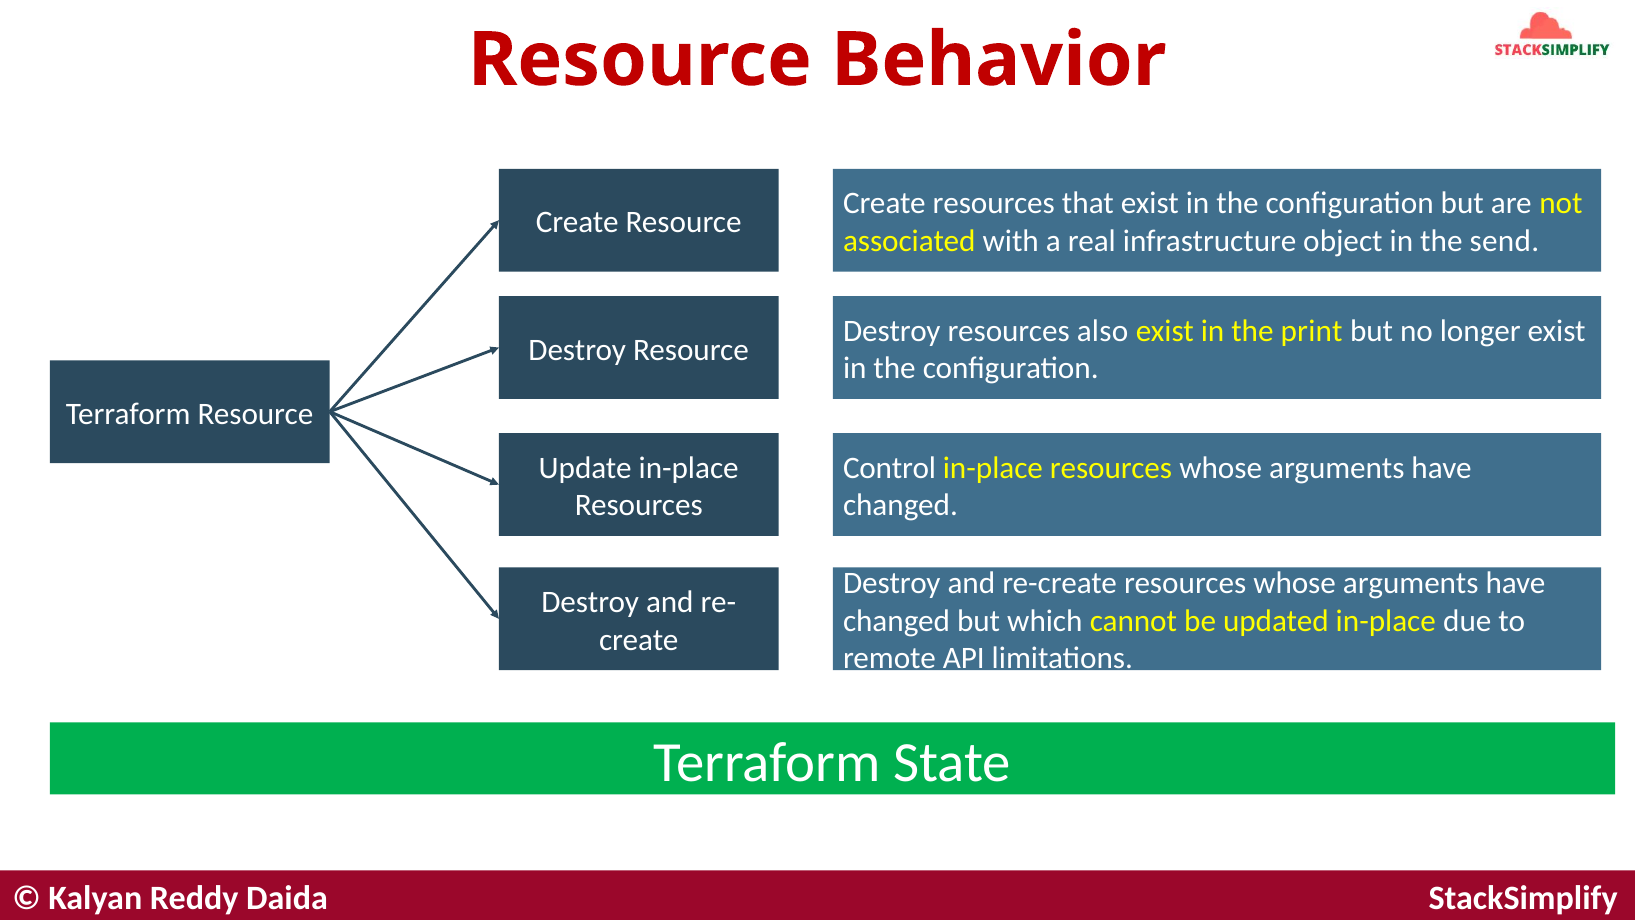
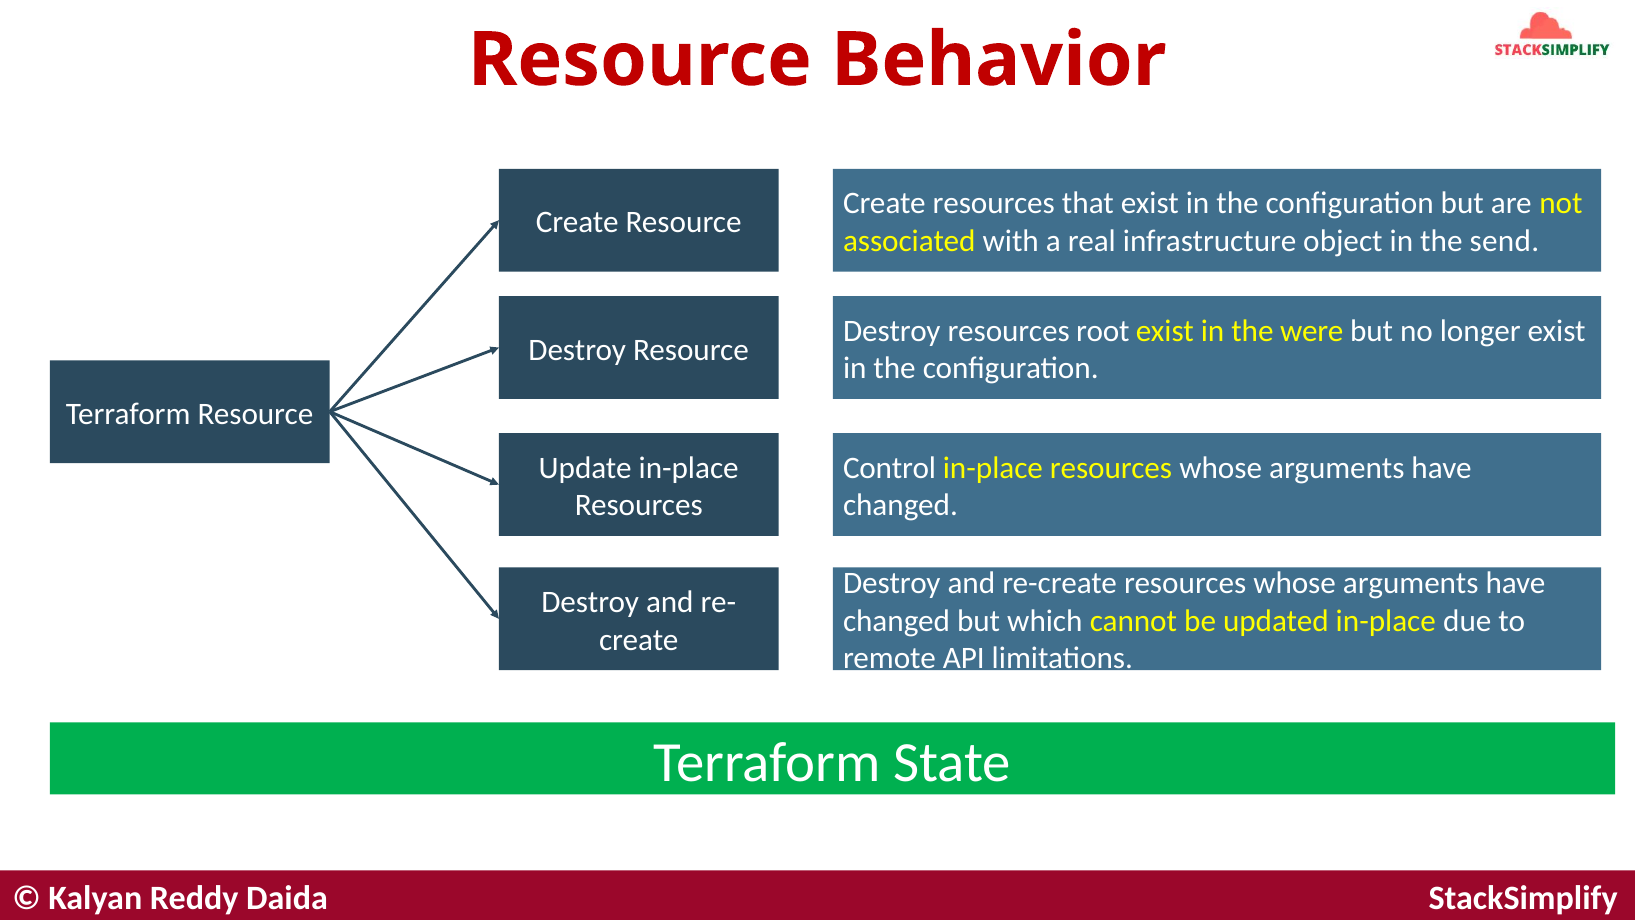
also: also -> root (1103, 331)
print: print -> were (1312, 331)
